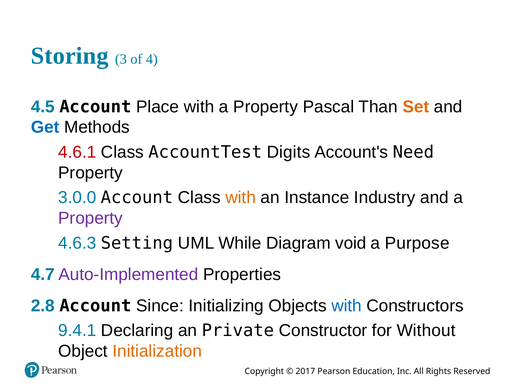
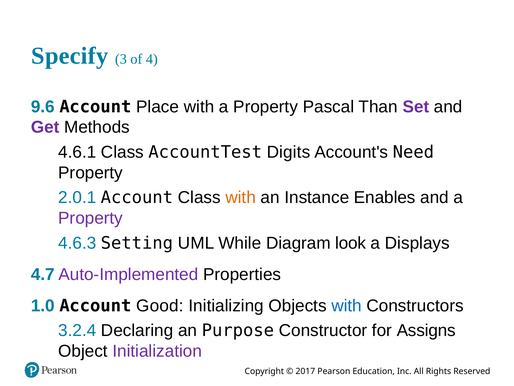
Storing: Storing -> Specify (70, 56)
4.5: 4.5 -> 9.6 (43, 107)
Set colour: orange -> purple (416, 107)
Get colour: blue -> purple (45, 127)
4.6.1 colour: red -> black (77, 152)
3.0.0: 3.0.0 -> 2.0.1 (77, 197)
Industry: Industry -> Enables (385, 197)
void: void -> look (351, 243)
Purpose: Purpose -> Displays (417, 243)
2.8: 2.8 -> 1.0 (43, 305)
Since: Since -> Good (160, 305)
9.4.1: 9.4.1 -> 3.2.4 (77, 330)
Private: Private -> Purpose (238, 330)
Without: Without -> Assigns (426, 330)
Initialization colour: orange -> purple (157, 351)
